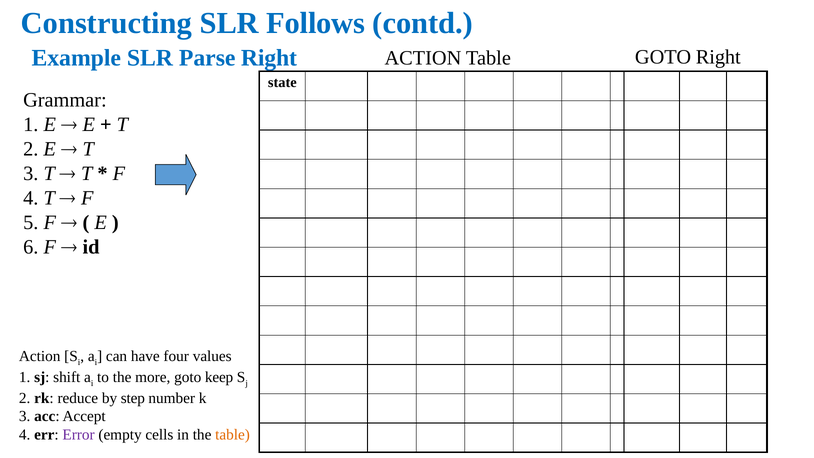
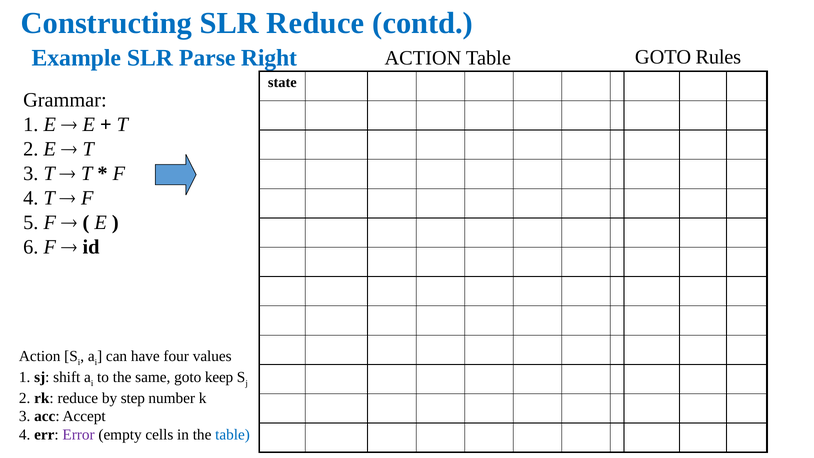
SLR Follows: Follows -> Reduce (315, 23)
GOTO Right: Right -> Rules (718, 57)
more: more -> same (153, 377)
table colour: orange -> blue (233, 435)
